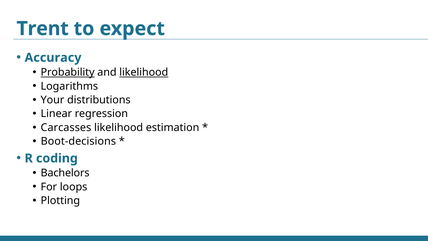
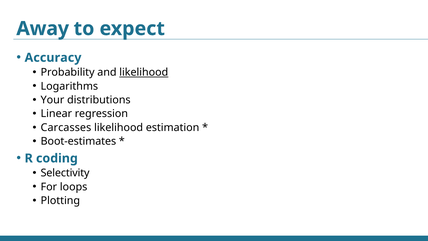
Trent: Trent -> Away (43, 29)
Probability underline: present -> none (68, 72)
Boot-decisions: Boot-decisions -> Boot-estimates (78, 141)
Bachelors: Bachelors -> Selectivity (65, 173)
